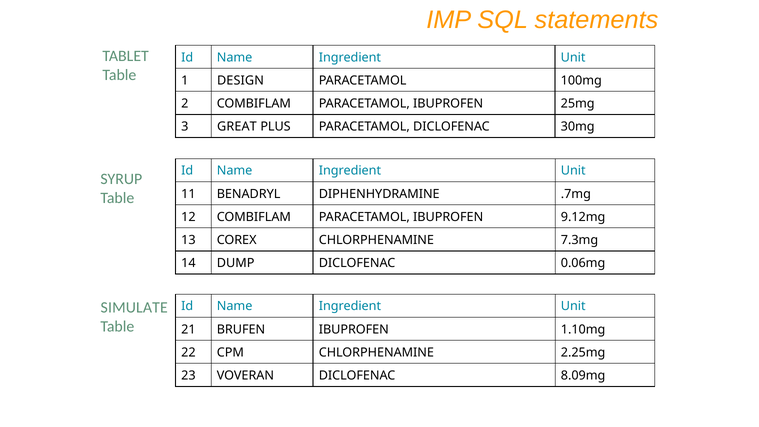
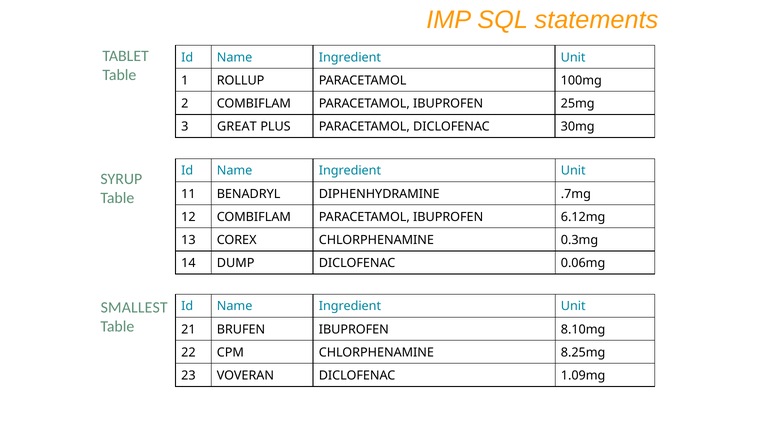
DESIGN: DESIGN -> ROLLUP (241, 80)
9.12mg: 9.12mg -> 6.12mg (583, 217)
7.3mg: 7.3mg -> 0.3mg (579, 240)
SIMULATE: SIMULATE -> SMALLEST (134, 307)
1.10mg: 1.10mg -> 8.10mg (583, 329)
2.25mg: 2.25mg -> 8.25mg (583, 352)
8.09mg: 8.09mg -> 1.09mg (583, 375)
